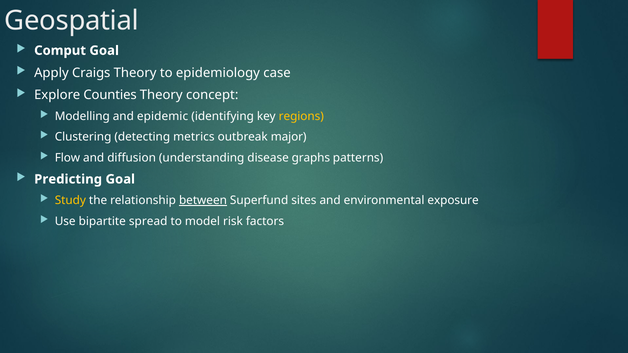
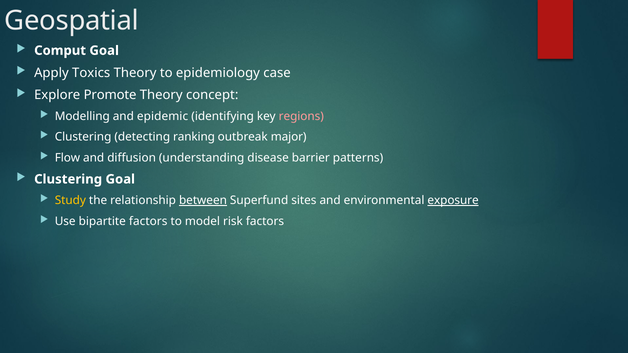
Craigs: Craigs -> Toxics (91, 73)
Counties: Counties -> Promote (110, 95)
regions colour: yellow -> pink (301, 116)
metrics: metrics -> ranking (194, 137)
graphs: graphs -> barrier (311, 158)
Predicting: Predicting -> Clustering (68, 179)
exposure underline: none -> present (453, 201)
bipartite spread: spread -> factors (148, 221)
